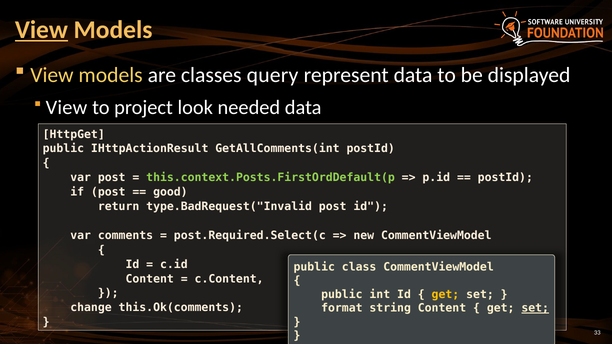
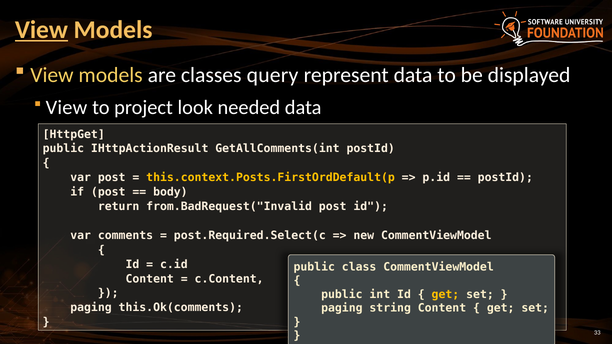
this.context.Posts.FirstOrdDefault(p colour: light green -> yellow (271, 178)
good: good -> body (170, 192)
type.BadRequest("Invalid: type.BadRequest("Invalid -> from.BadRequest("Invalid (229, 207)
change: change -> paging (91, 308)
format: format -> paging (342, 308)
set underline: present -> none (535, 308)
